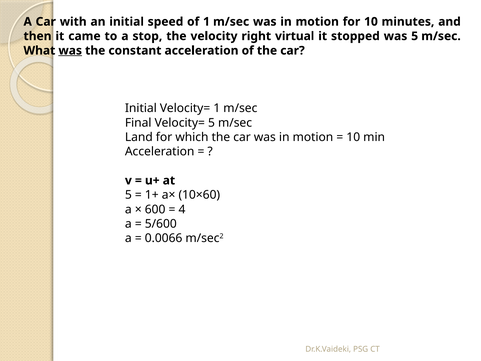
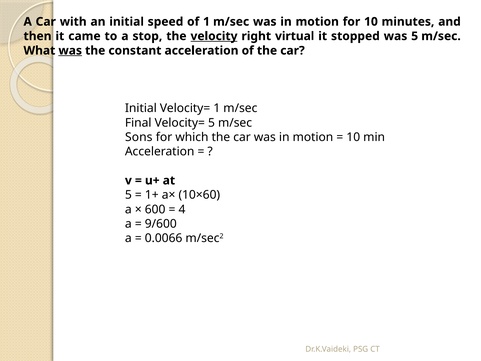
velocity underline: none -> present (214, 36)
Land: Land -> Sons (139, 137)
5/600: 5/600 -> 9/600 (161, 224)
